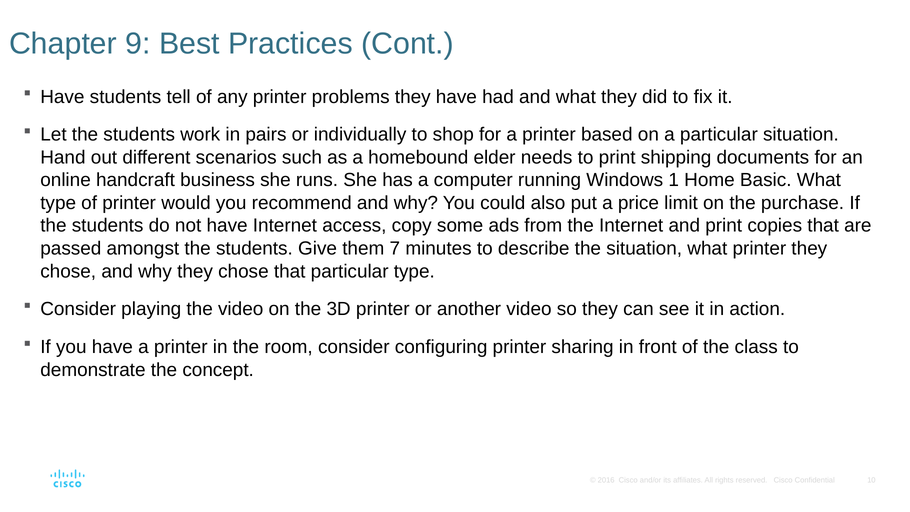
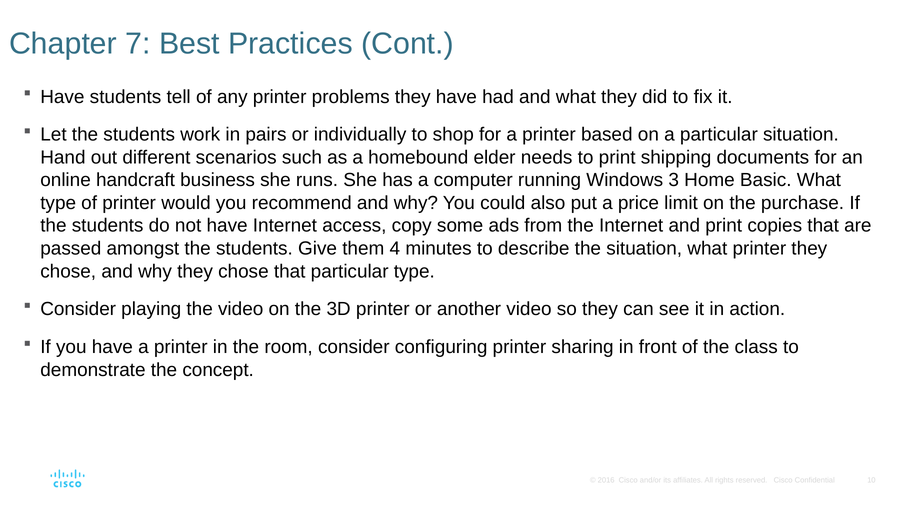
9: 9 -> 7 (138, 44)
1: 1 -> 3 (674, 180)
7: 7 -> 4 (395, 248)
